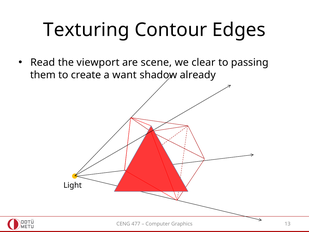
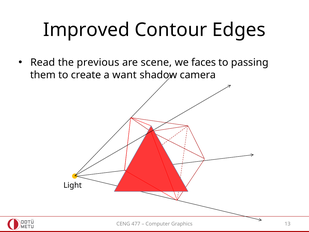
Texturing: Texturing -> Improved (86, 30)
viewport: viewport -> previous (98, 63)
clear: clear -> faces (204, 63)
already: already -> camera (198, 75)
